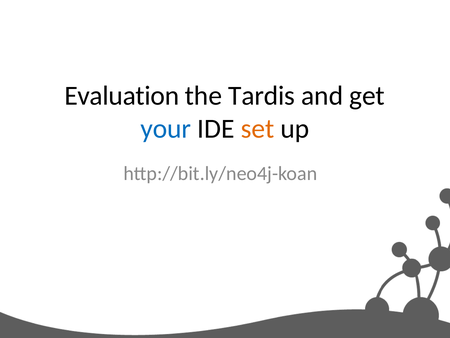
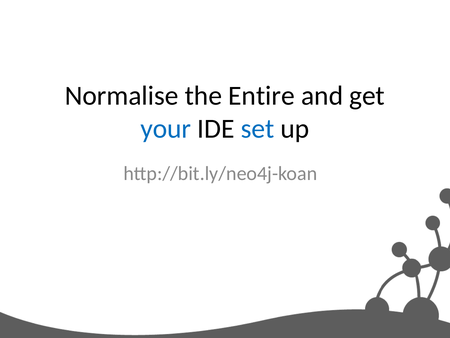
Evaluation: Evaluation -> Normalise (122, 96)
Tardis: Tardis -> Entire (262, 96)
set colour: orange -> blue (257, 129)
